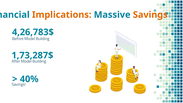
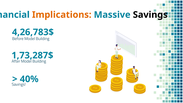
Savings colour: orange -> black (150, 15)
